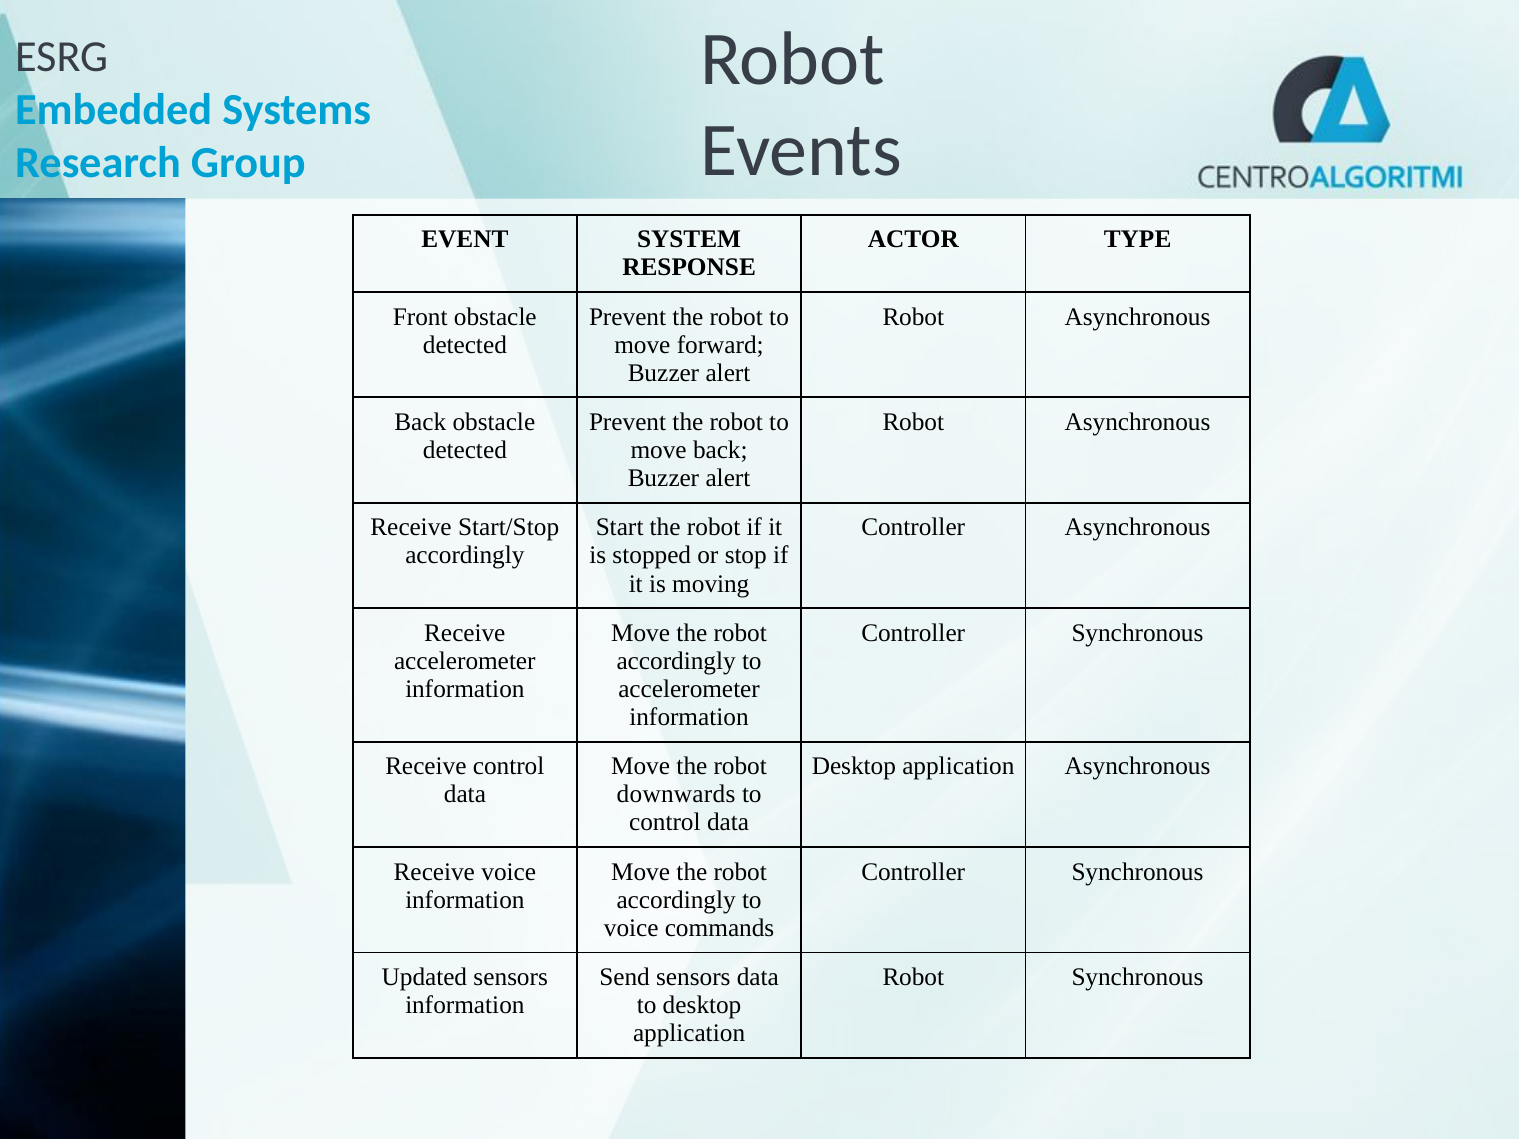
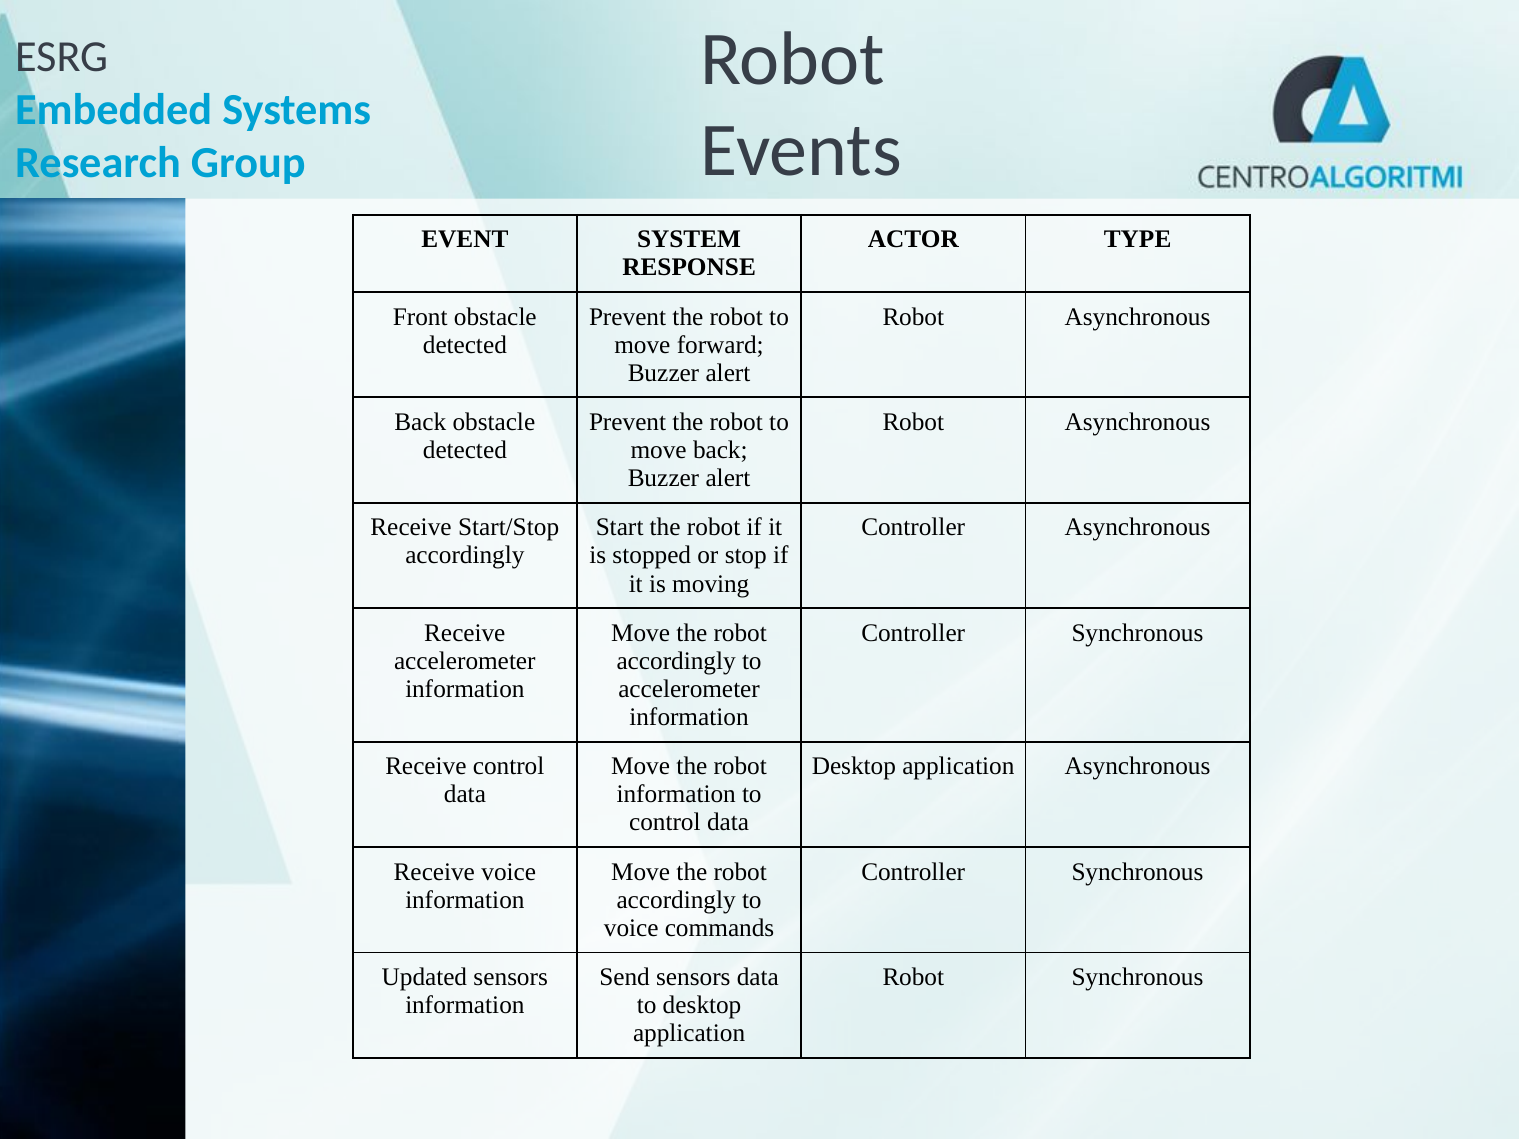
downwards: downwards -> information (676, 795)
